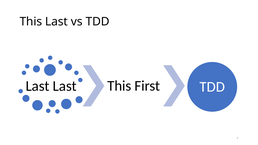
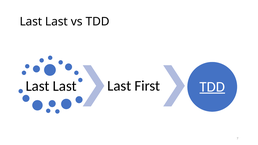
This: This -> Last (31, 22)
This: This -> Last (119, 86)
TDD underline: none -> present (212, 87)
